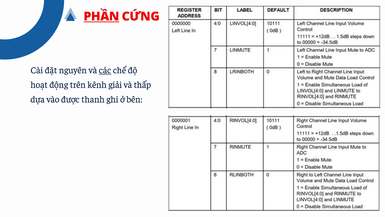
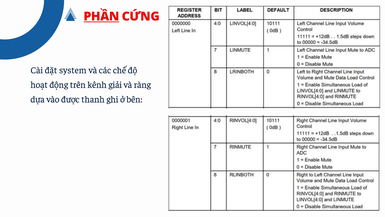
nguyên: nguyên -> system (73, 70)
các underline: present -> none (105, 70)
thấp: thấp -> ràng (142, 85)
